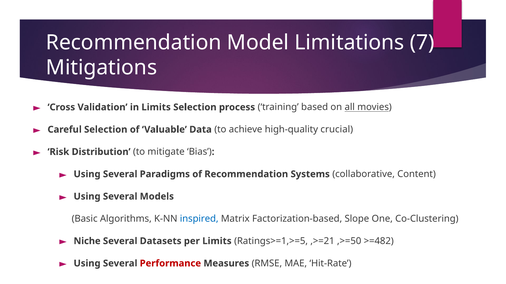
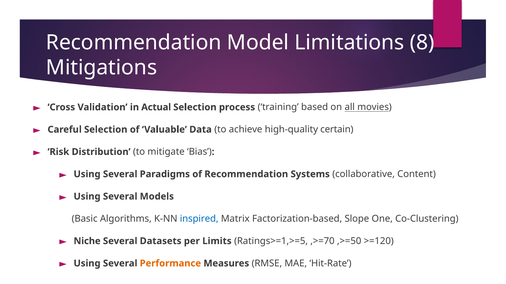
7: 7 -> 8 (422, 43)
in Limits: Limits -> Actual (156, 107)
crucial: crucial -> certain (337, 130)
,>=21: ,>=21 -> ,>=70 (322, 242)
>=482: >=482 -> >=120 (379, 242)
Performance colour: red -> orange (170, 264)
